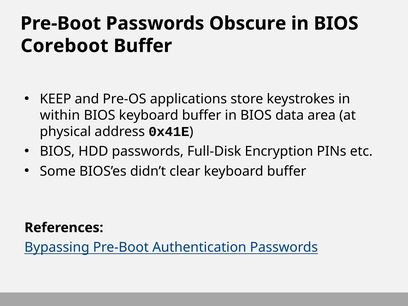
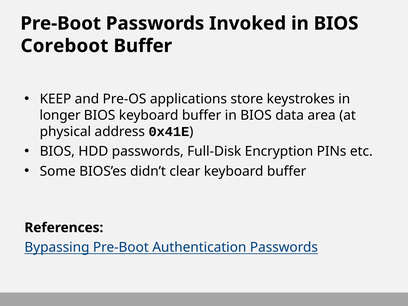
Obscure: Obscure -> Invoked (248, 23)
within: within -> longer (60, 115)
